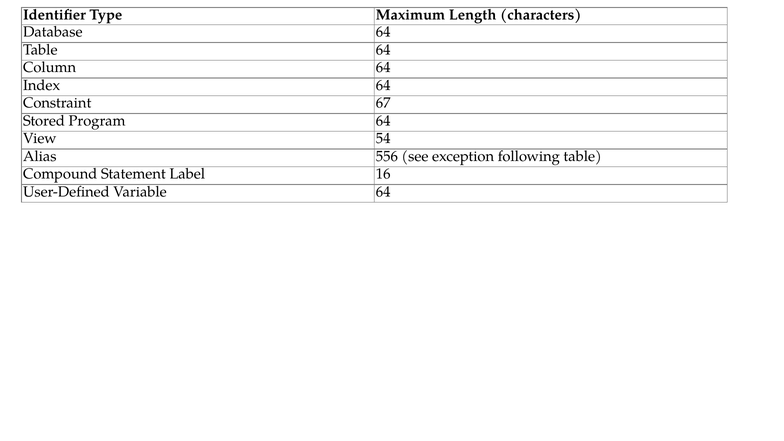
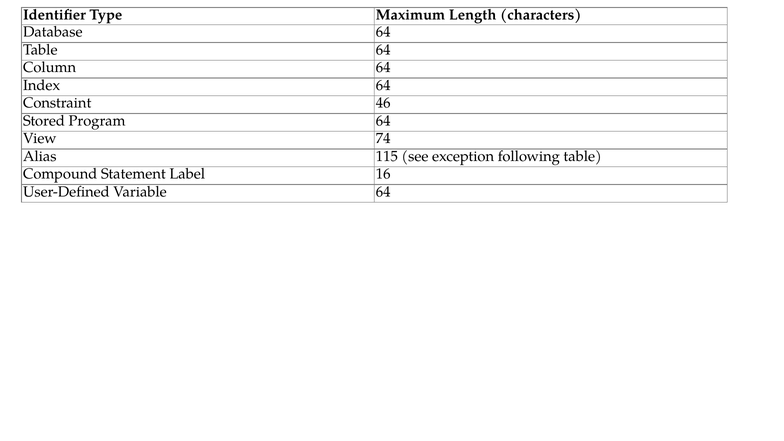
67: 67 -> 46 (383, 103)
54: 54 -> 74 (383, 139)
556: 556 -> 115 (387, 156)
